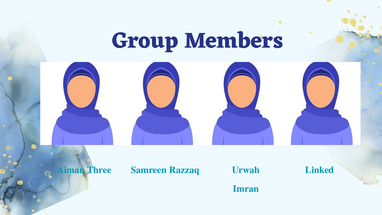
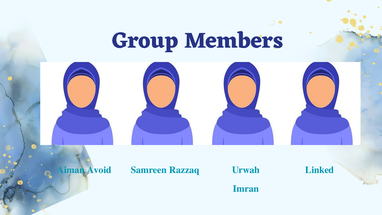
Three: Three -> Avoid (99, 170)
